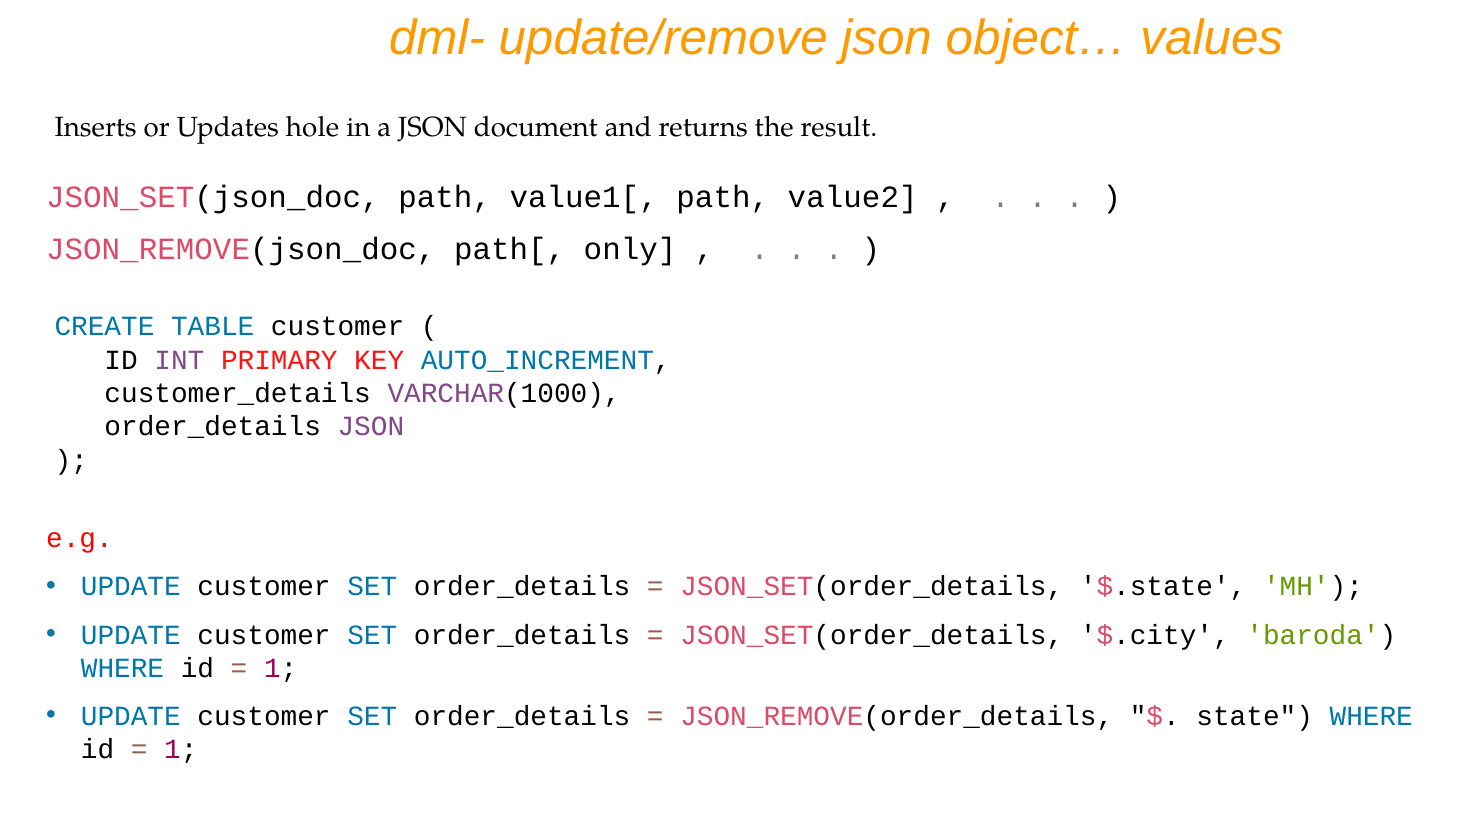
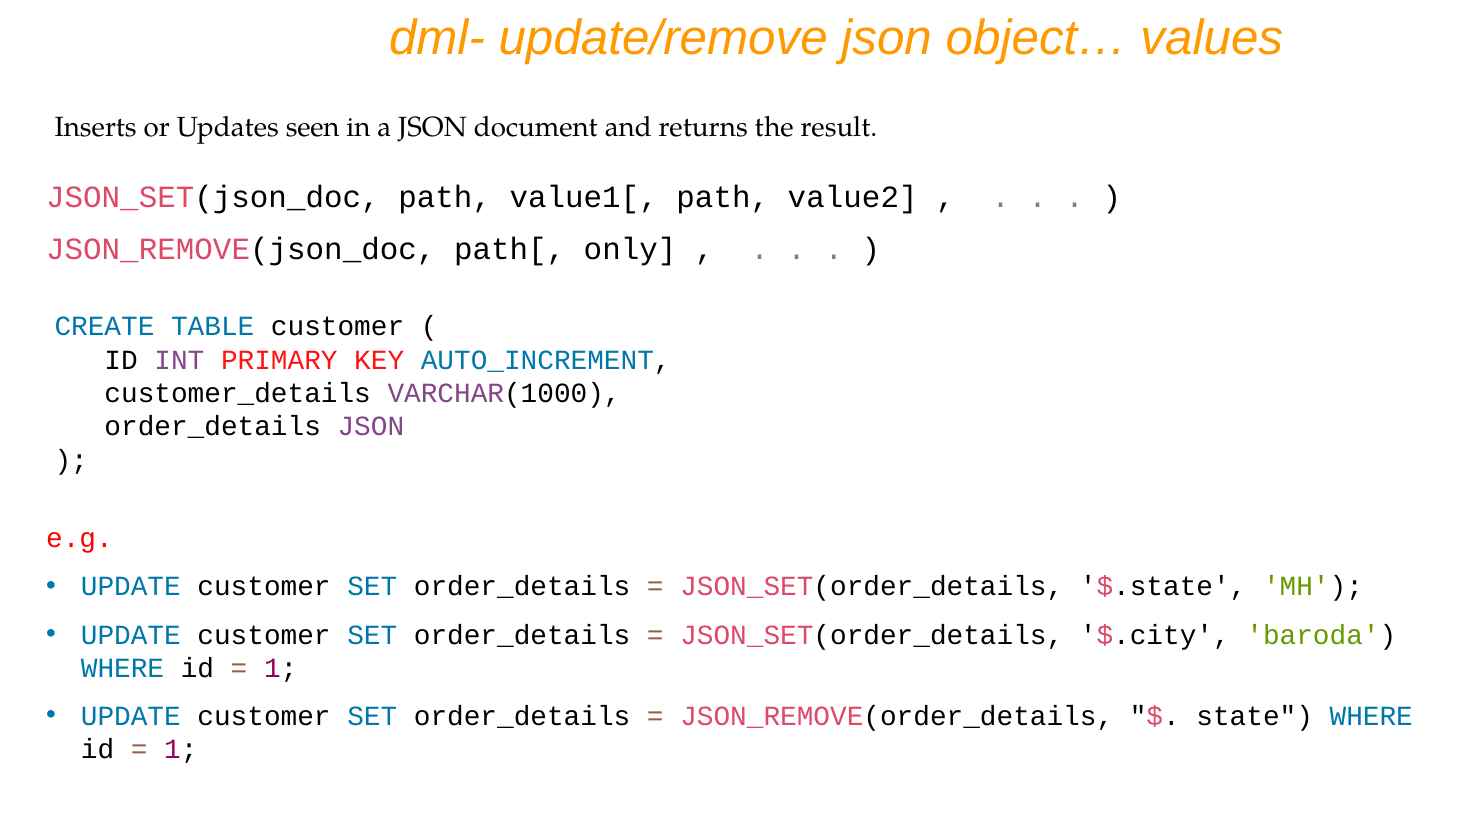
hole: hole -> seen (313, 128)
